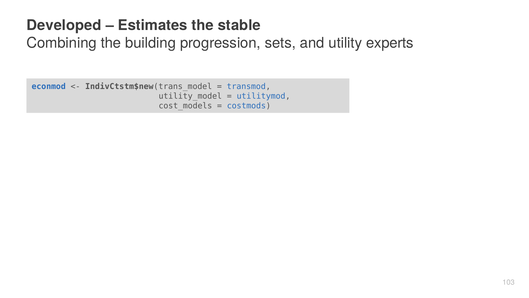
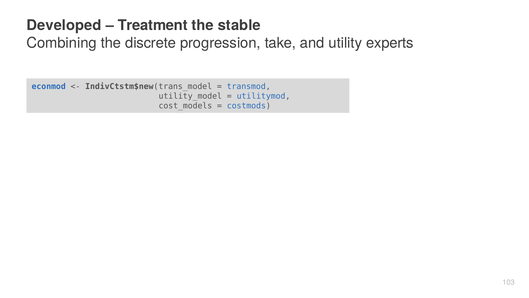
Estimates: Estimates -> Treatment (153, 25)
building: building -> discrete (151, 43)
sets: sets -> take (280, 43)
